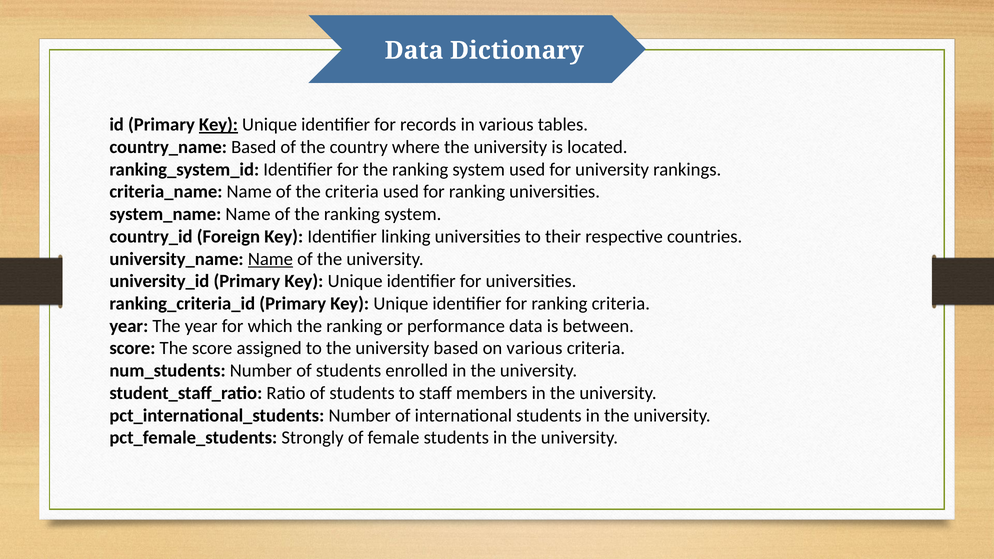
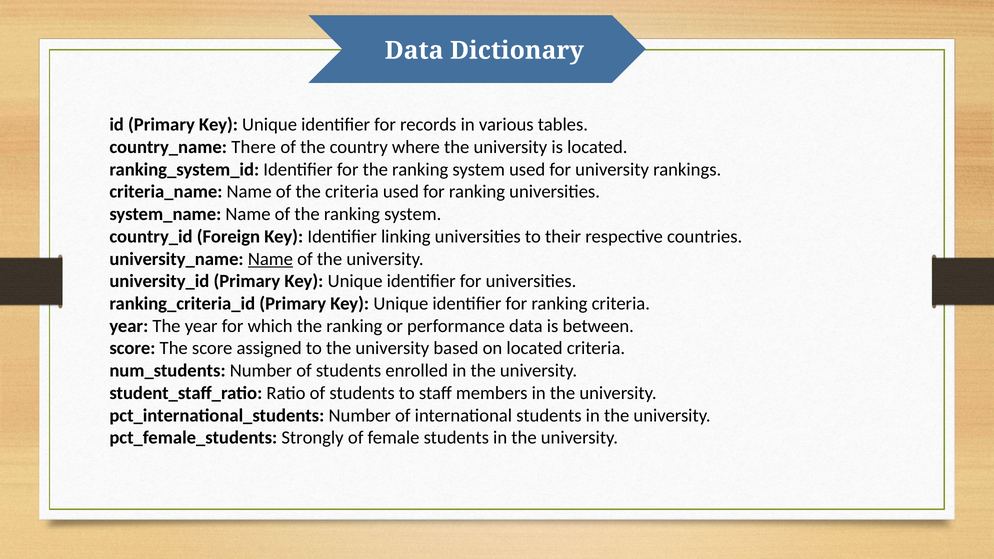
Key underline: present -> none (218, 125)
country_name Based: Based -> There (254, 147)
on various: various -> located (535, 348)
